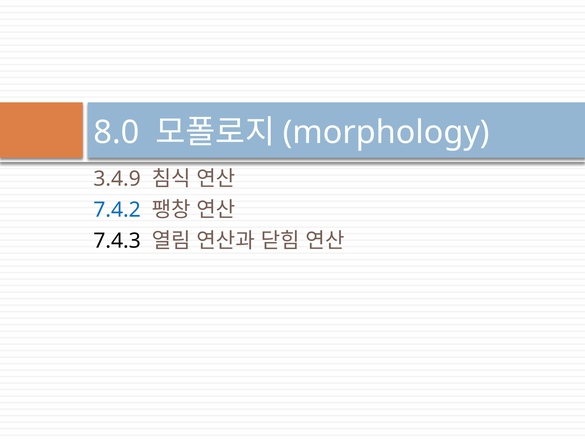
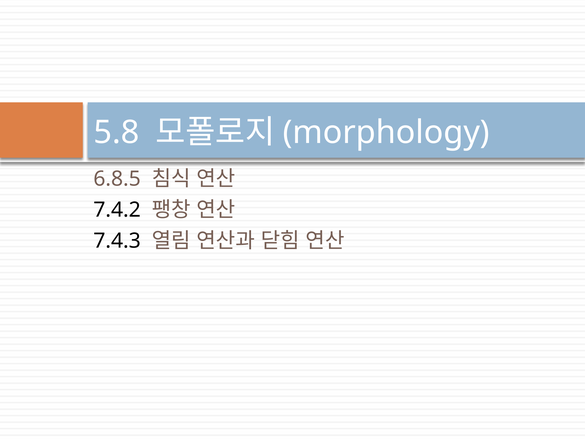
8.0: 8.0 -> 5.8 (116, 132)
3.4.9: 3.4.9 -> 6.8.5 (117, 179)
7.4.2 colour: blue -> black (117, 210)
